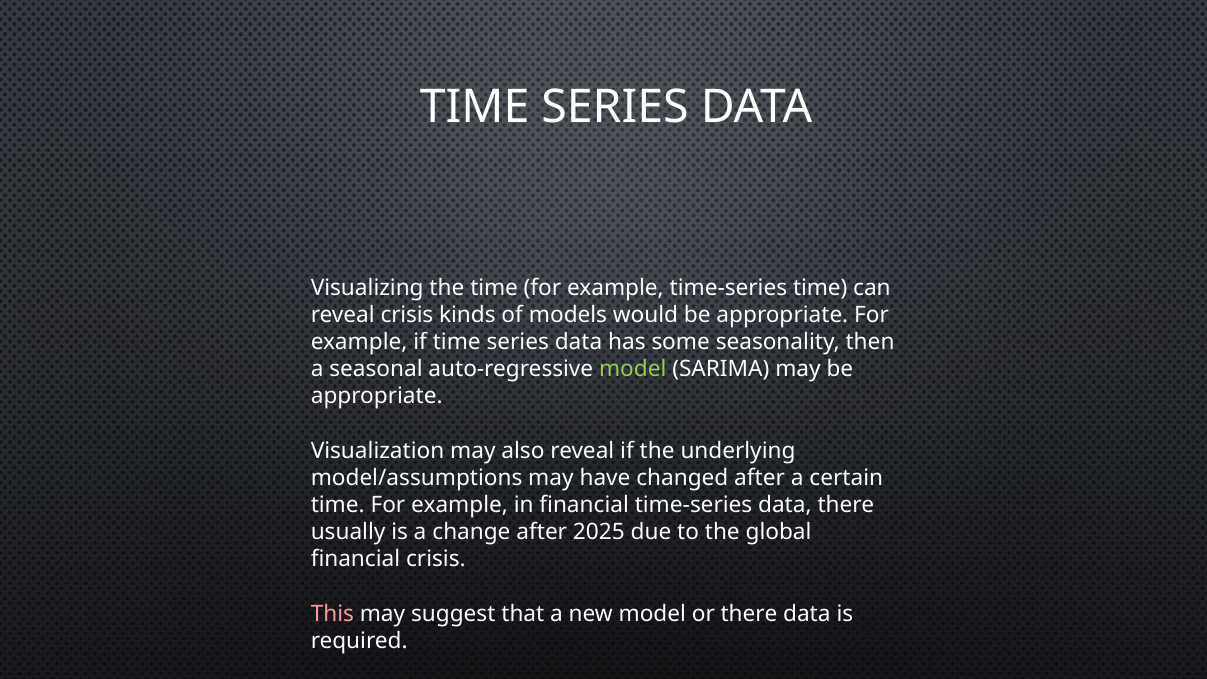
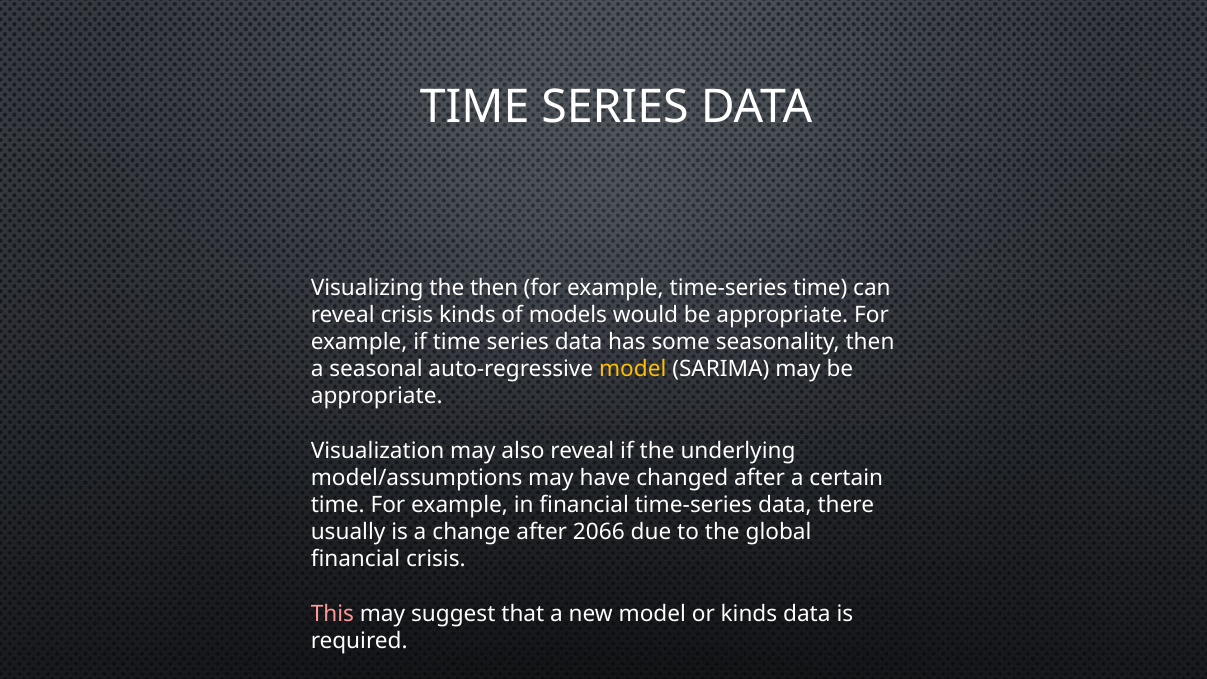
the time: time -> then (494, 288)
model colour: light green -> yellow (633, 369)
2025: 2025 -> 2066 (599, 532)
or there: there -> kinds (749, 614)
